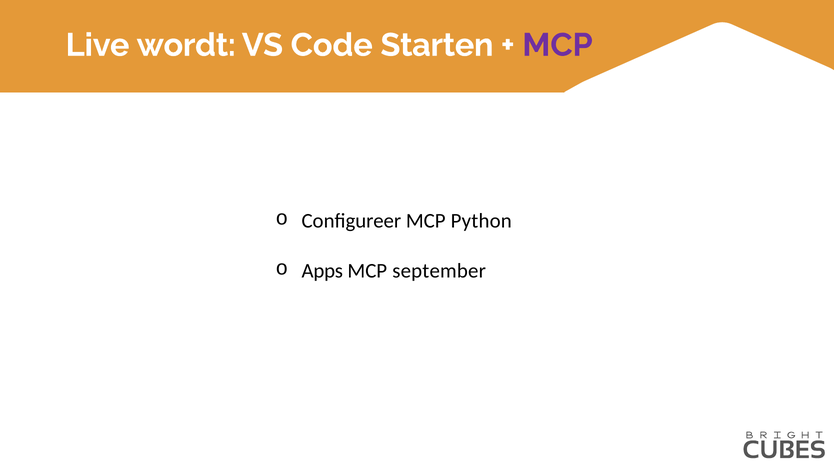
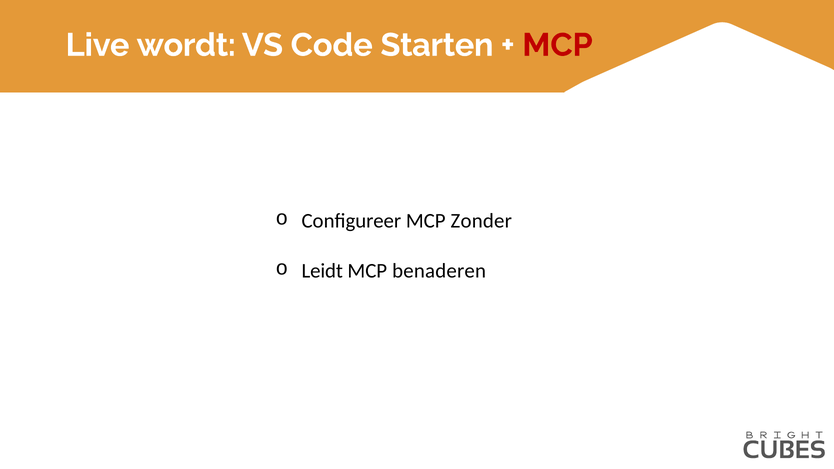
MCP colour: purple -> red (558, 45)
Python: Python -> Zonder (481, 221)
Apps: Apps -> Leidt (322, 271)
september: september -> benaderen (439, 271)
